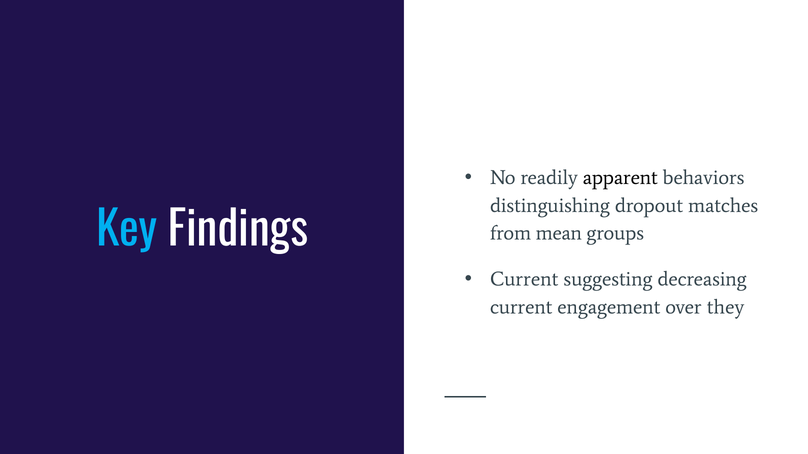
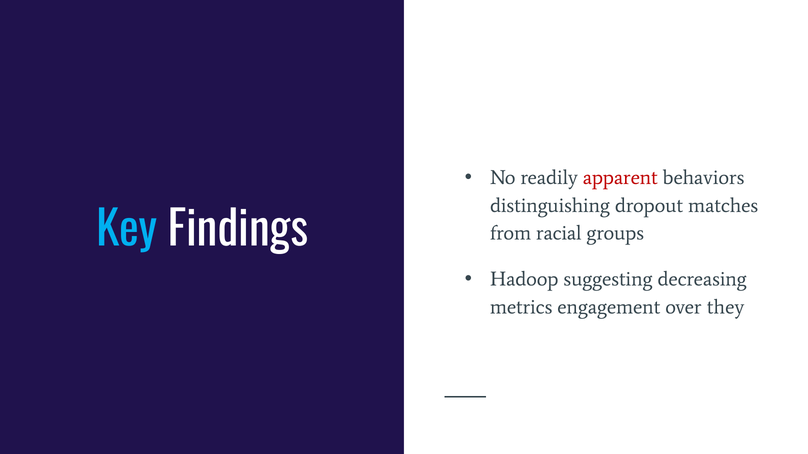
apparent colour: black -> red (620, 178)
mean: mean -> racial (559, 234)
Current: Current -> Hadoop (524, 279)
current: current -> metrics (521, 307)
